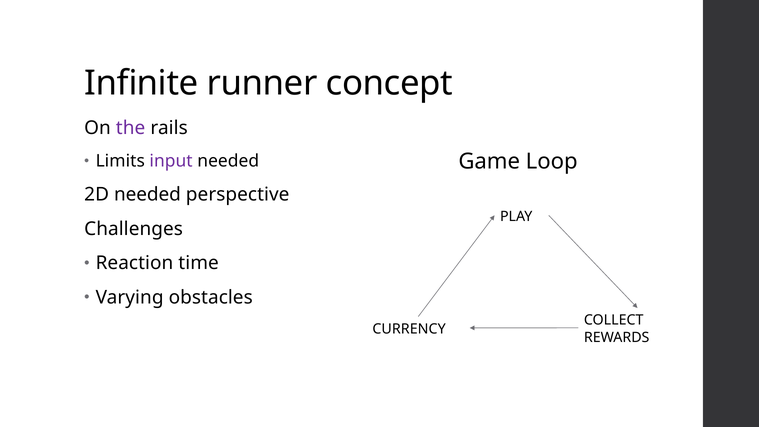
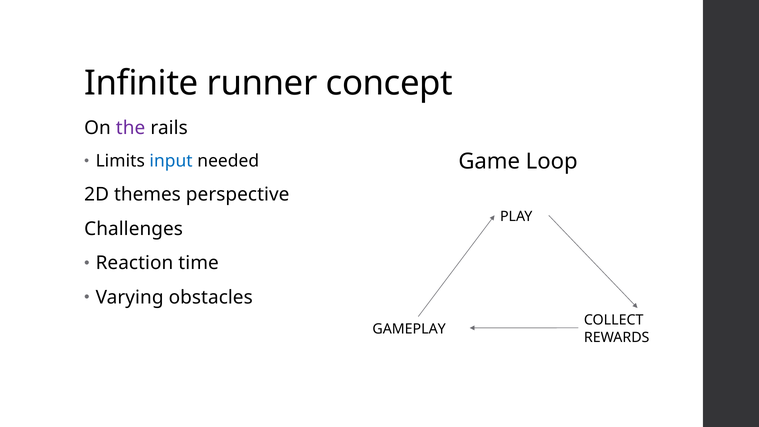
input colour: purple -> blue (171, 161)
2D needed: needed -> themes (147, 194)
CURRENCY: CURRENCY -> GAMEPLAY (409, 329)
